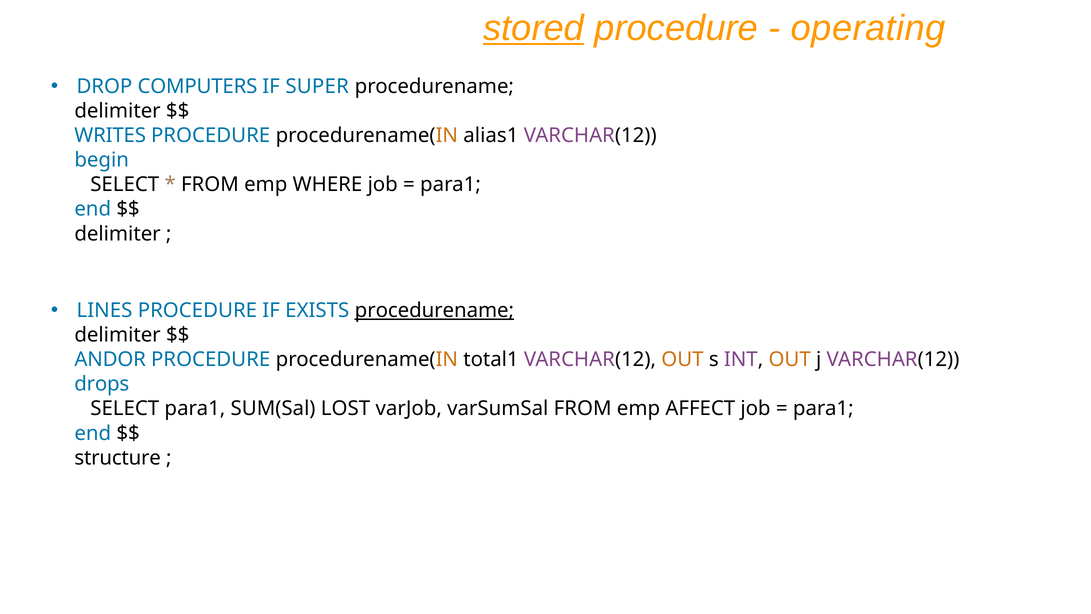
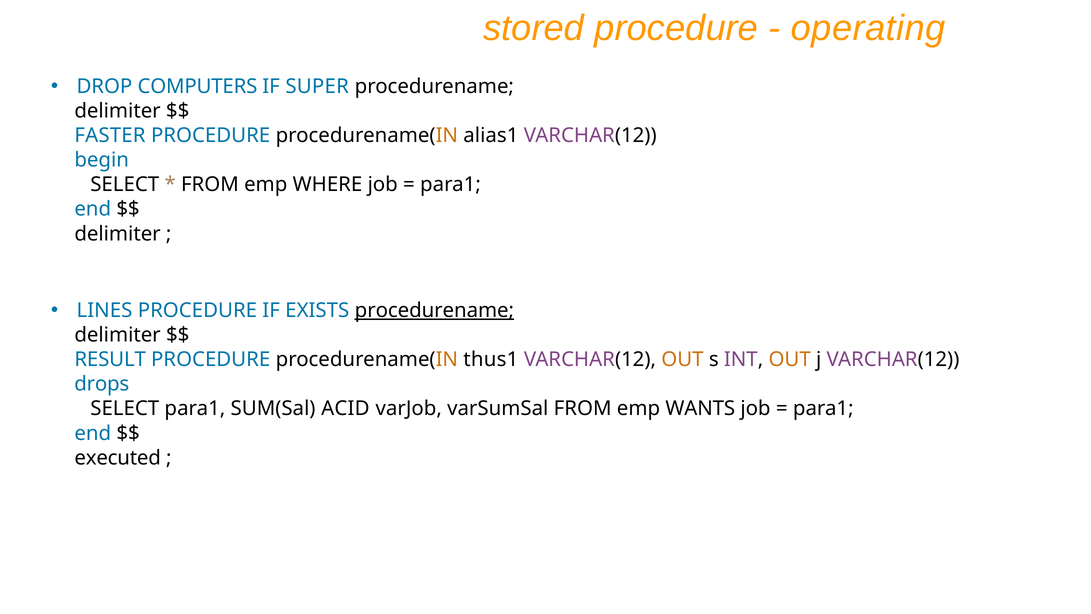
stored underline: present -> none (534, 28)
WRITES: WRITES -> FASTER (110, 135)
ANDOR: ANDOR -> RESULT (110, 359)
total1: total1 -> thus1 (491, 359)
LOST: LOST -> ACID (345, 408)
AFFECT: AFFECT -> WANTS (700, 408)
structure: structure -> executed (118, 458)
